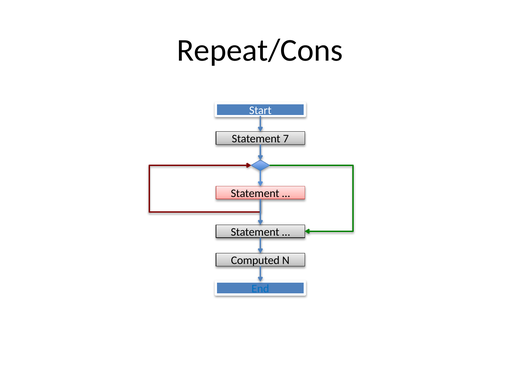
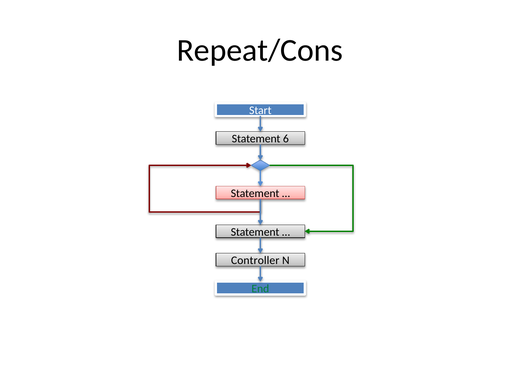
7: 7 -> 6 (286, 139)
Computed: Computed -> Controller (255, 260)
End colour: blue -> green (260, 289)
